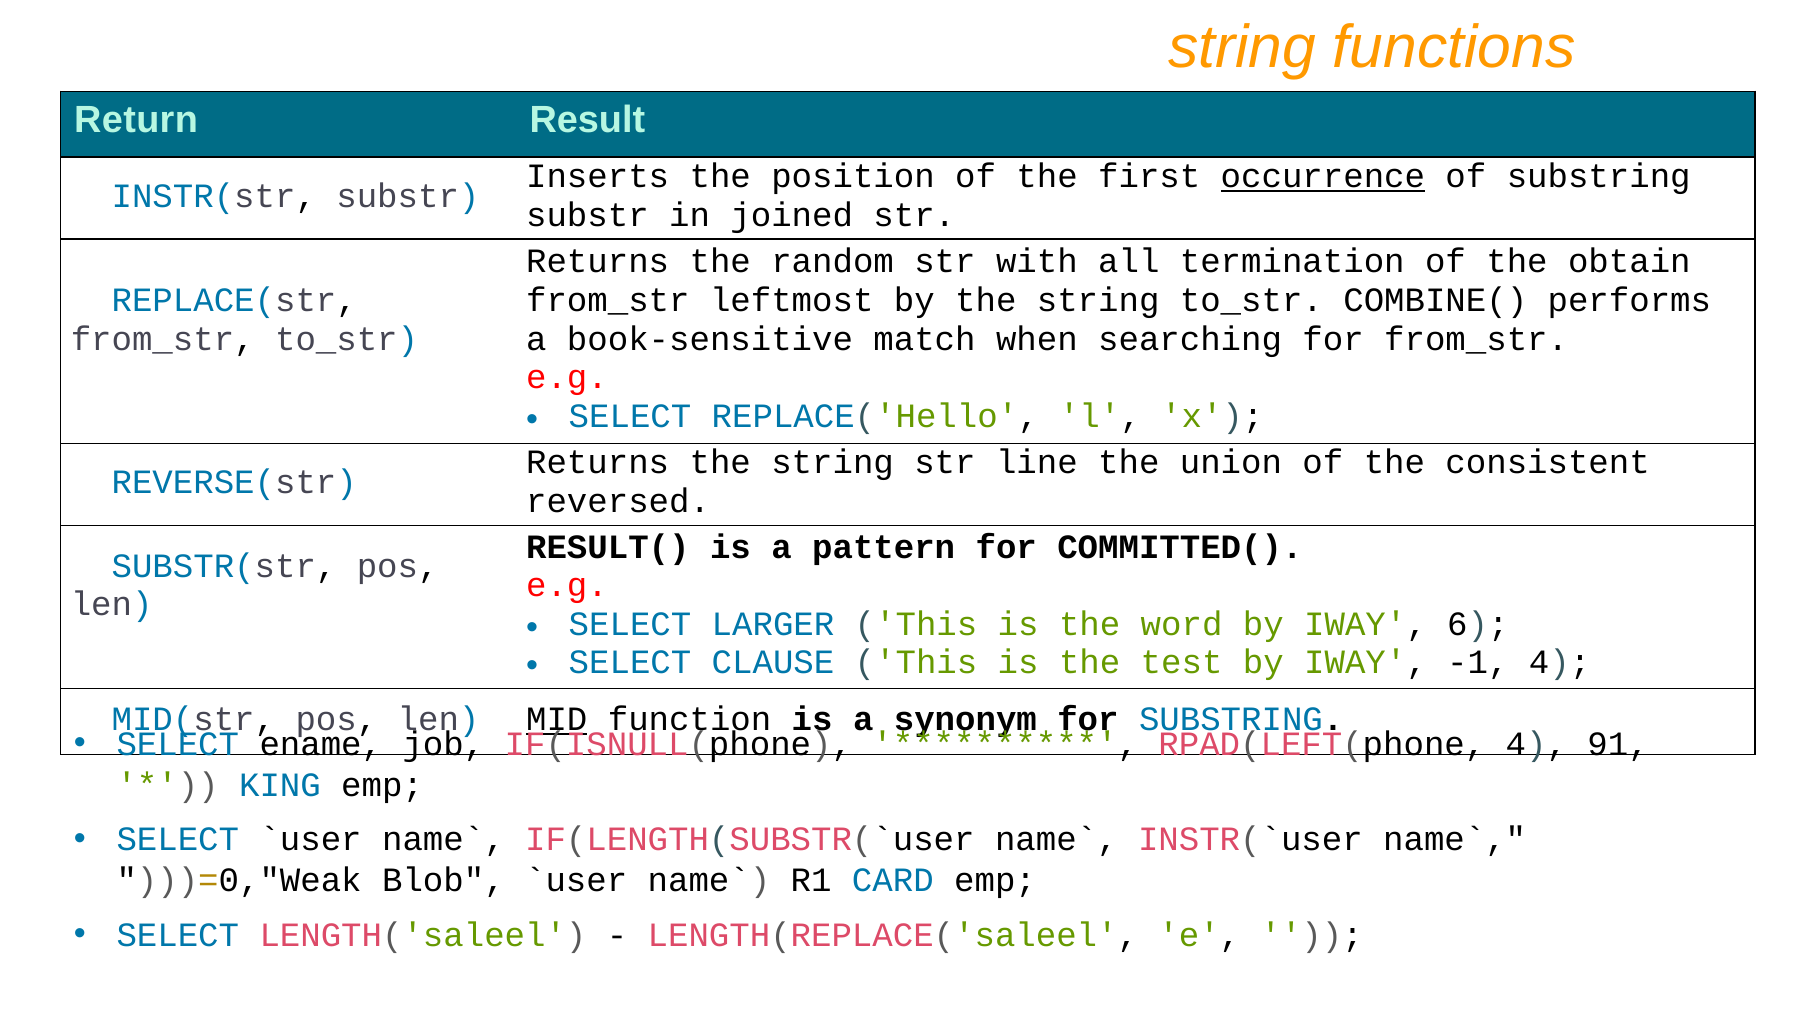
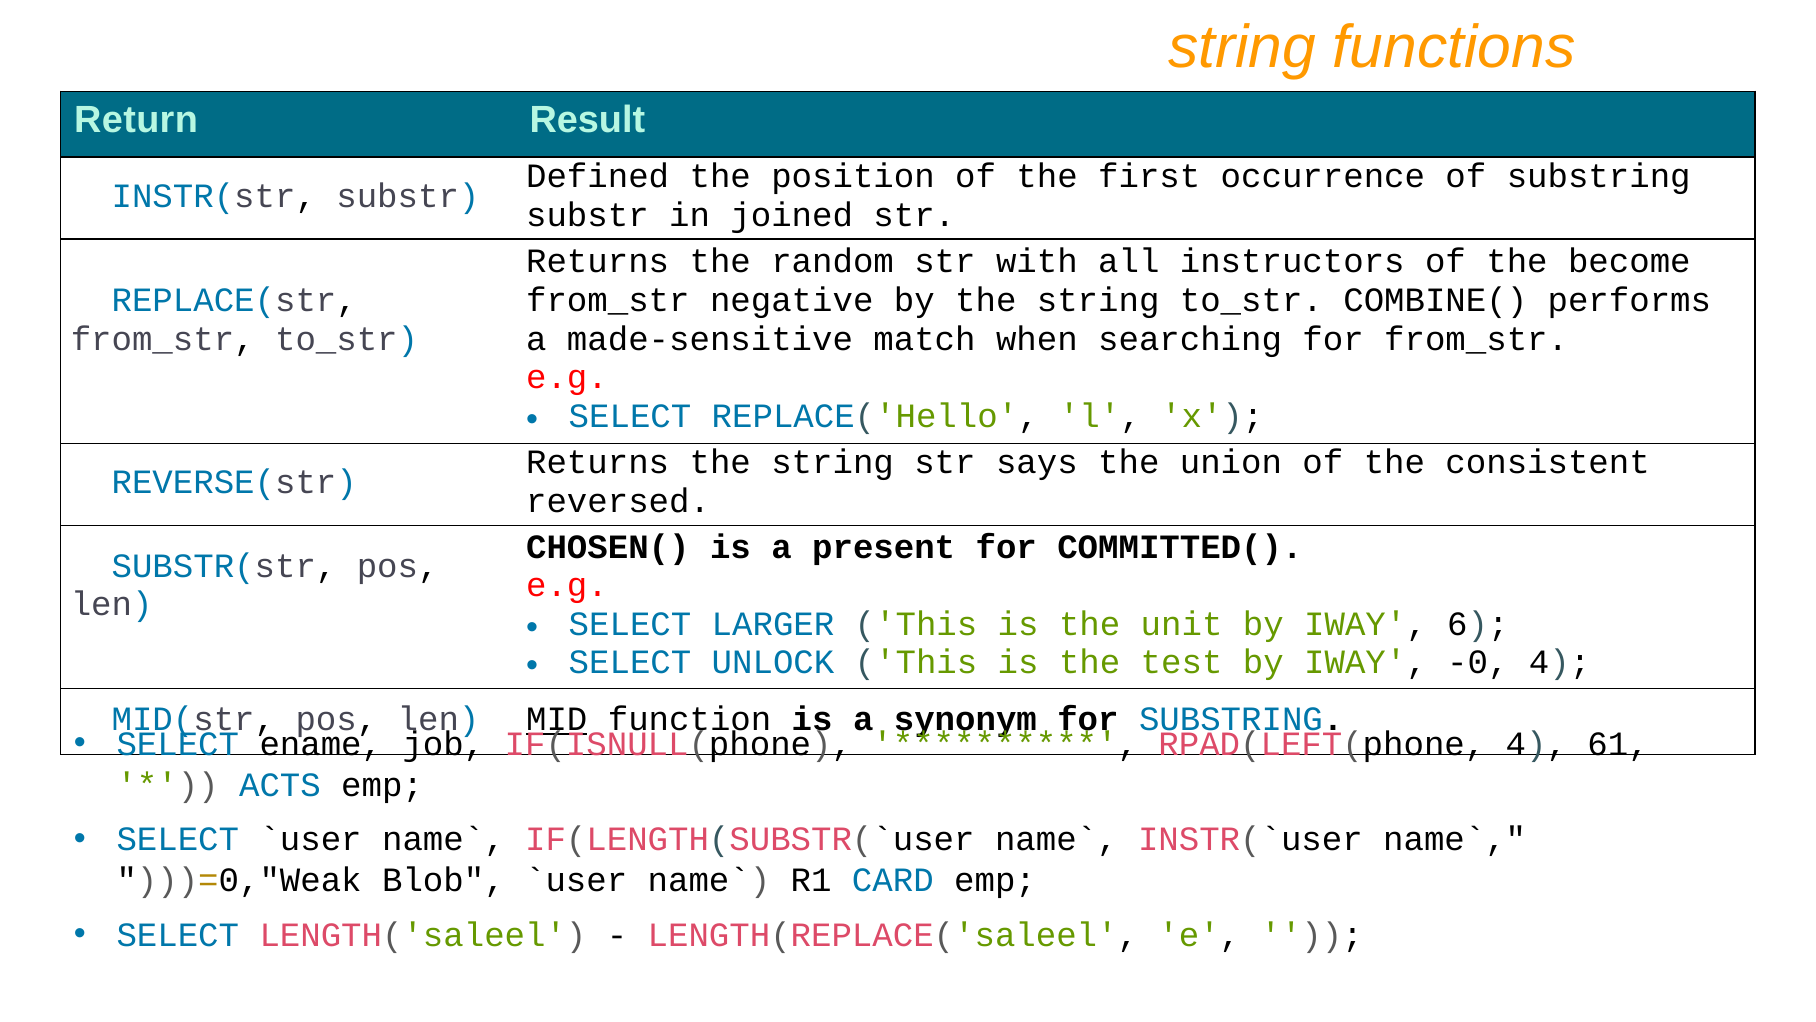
Inserts: Inserts -> Defined (598, 176)
occurrence underline: present -> none (1323, 176)
termination: termination -> instructors (1292, 262)
obtain: obtain -> become (1629, 262)
leftmost: leftmost -> negative (792, 300)
book-sensitive: book-sensitive -> made-sensitive (710, 339)
line: line -> says (1037, 463)
RESULT(: RESULT( -> CHOSEN( (608, 547)
pattern: pattern -> present (884, 547)
word: word -> unit (1182, 624)
CLAUSE: CLAUSE -> UNLOCK (773, 662)
-1: -1 -> -0 (1478, 662)
91: 91 -> 61 (1618, 744)
KING: KING -> ACTS (280, 785)
